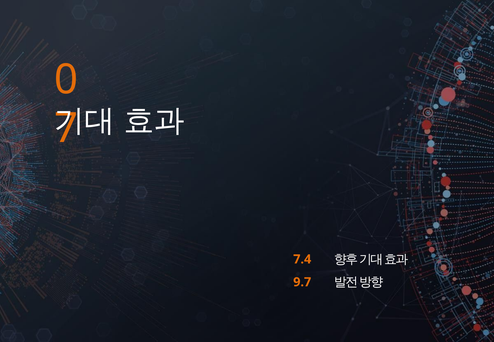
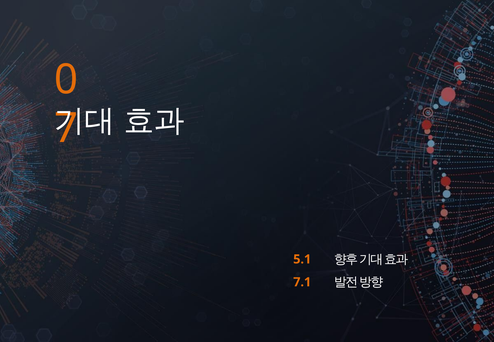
7.4: 7.4 -> 5.1 (302, 259)
9.7: 9.7 -> 7.1 (302, 282)
